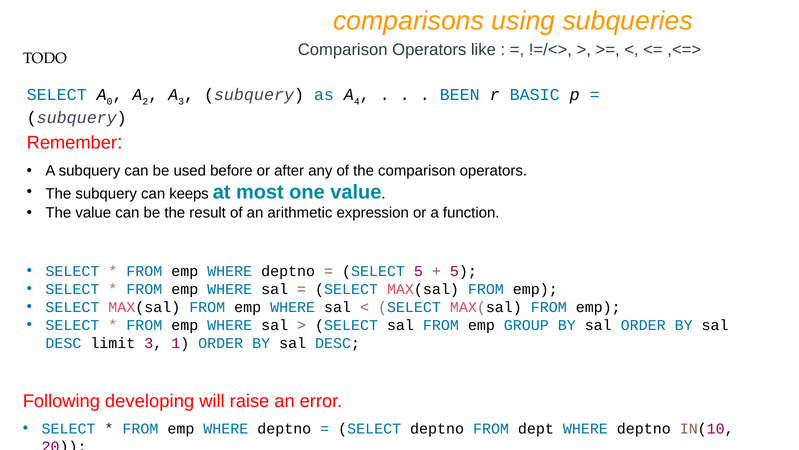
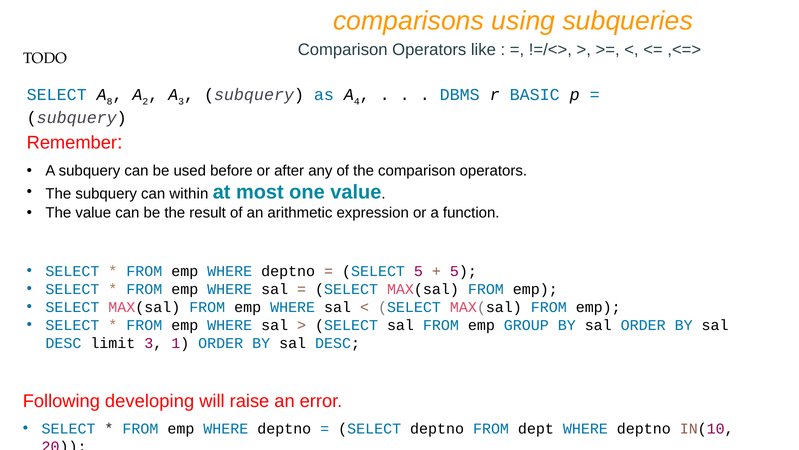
0: 0 -> 8 (110, 101)
BEEN: BEEN -> DBMS (460, 95)
keeps: keeps -> within (189, 194)
